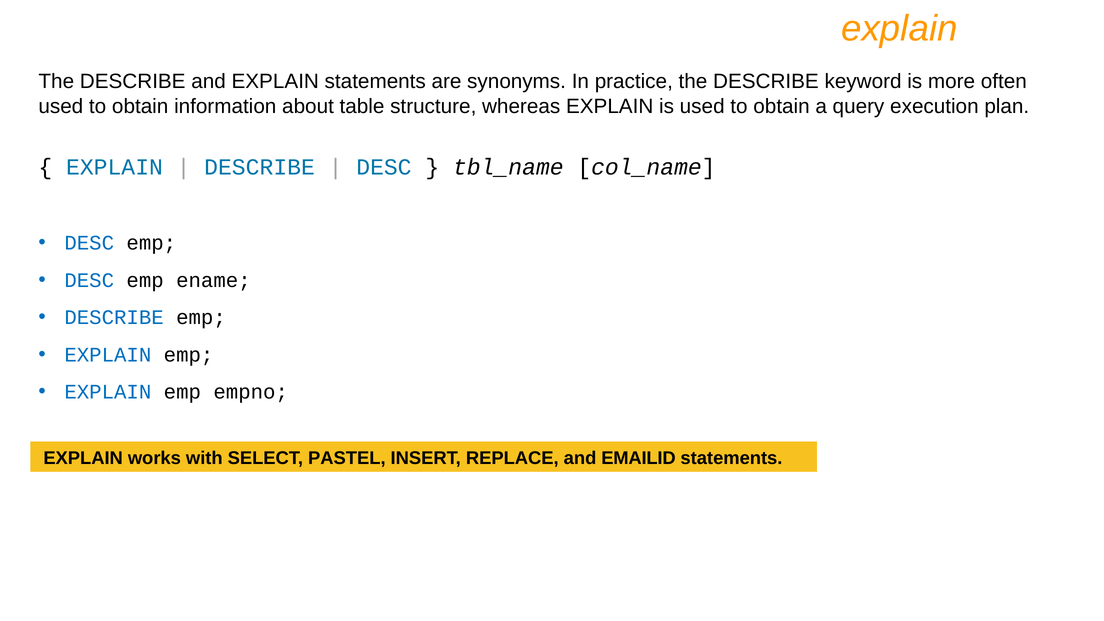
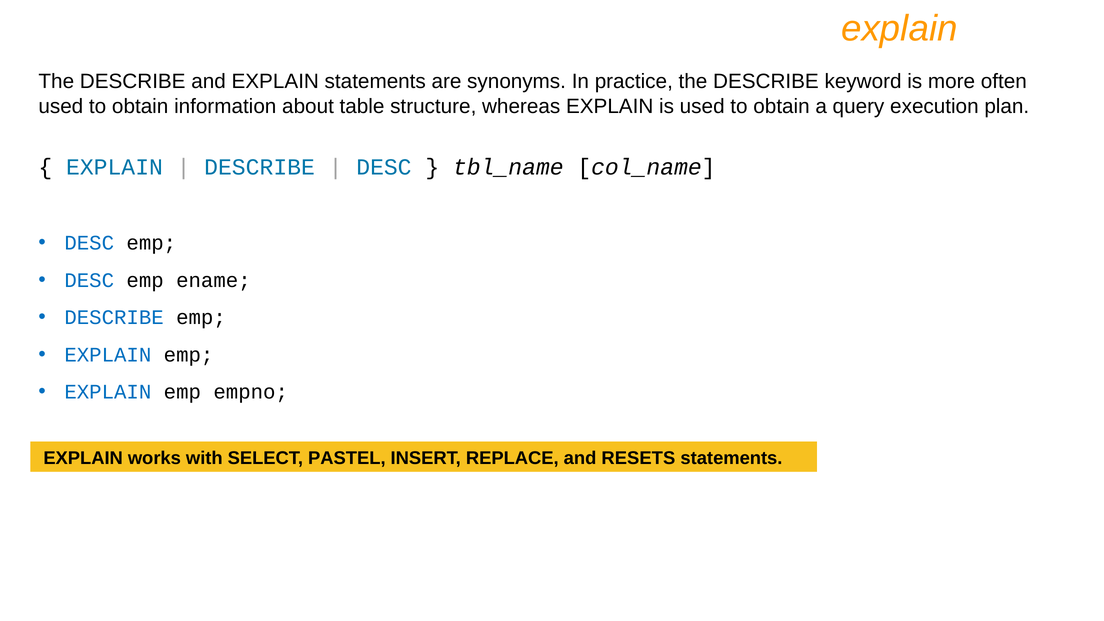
EMAILID: EMAILID -> RESETS (638, 458)
